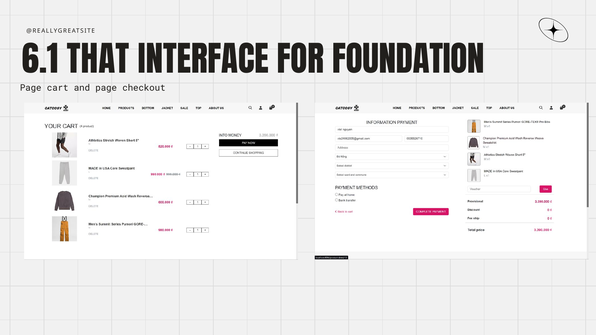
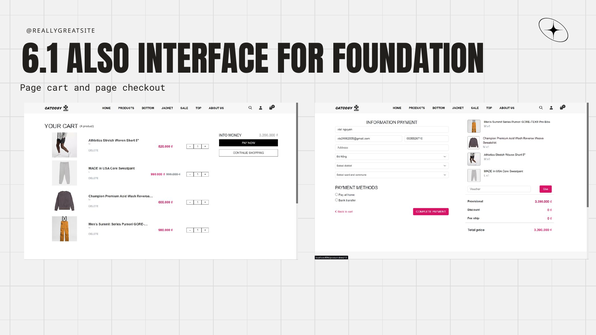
THAT: THAT -> ALSO (98, 61)
